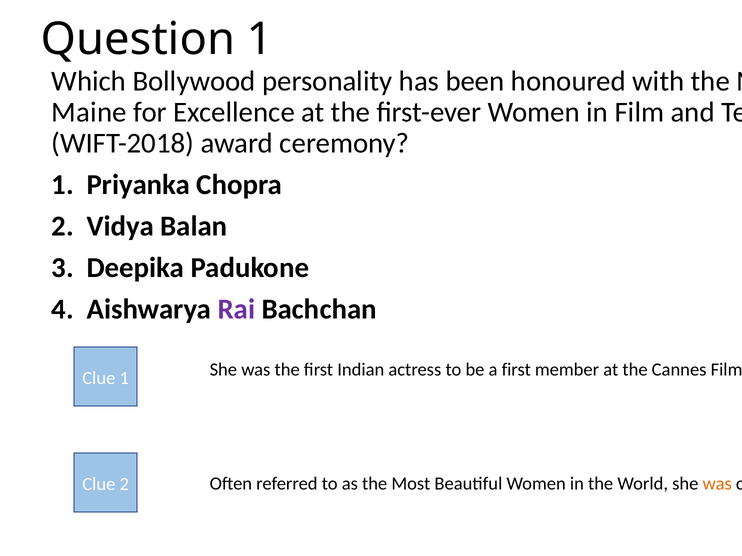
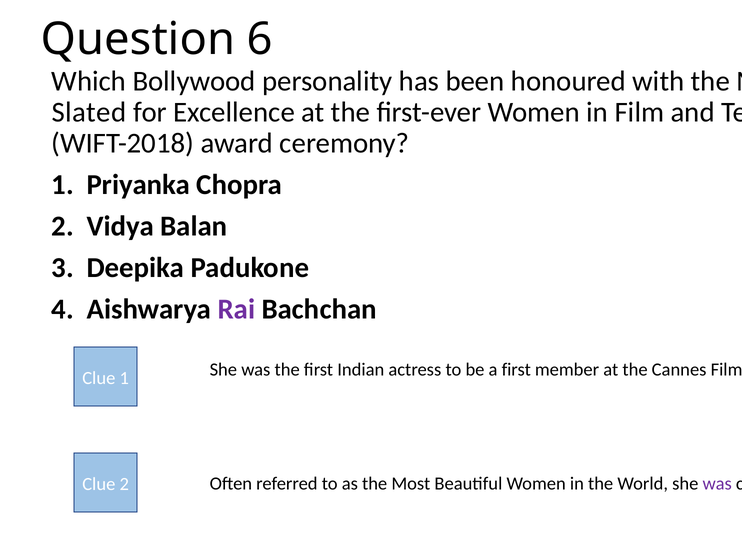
Question 1: 1 -> 6 (260, 40)
Maine: Maine -> Slated (89, 112)
was colour: orange -> purple (717, 484)
